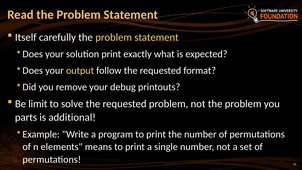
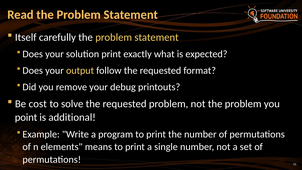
limit: limit -> cost (38, 104)
parts: parts -> point (26, 117)
